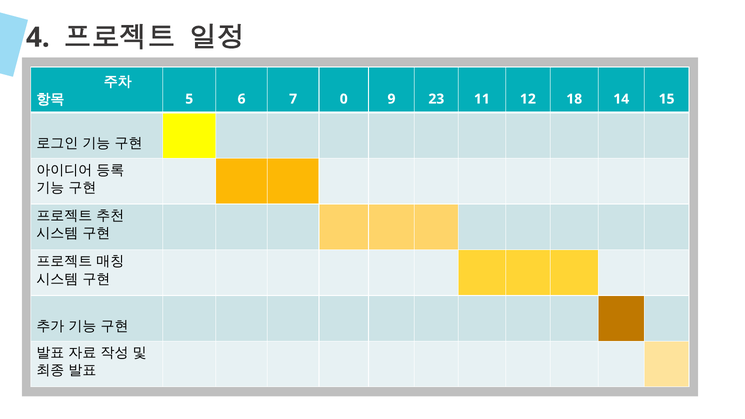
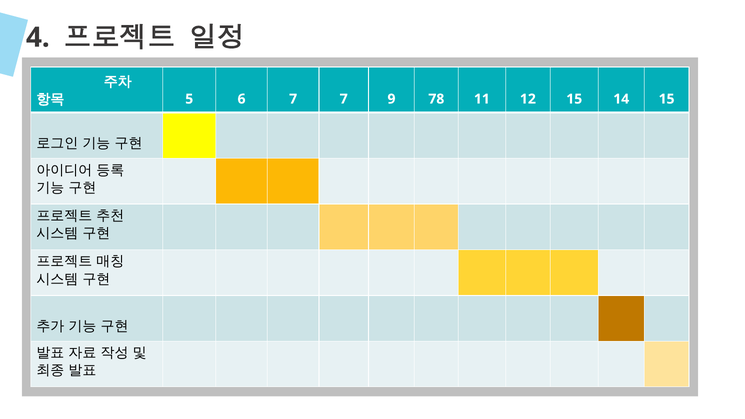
7 0: 0 -> 7 (344, 99)
23: 23 -> 78 (436, 99)
12 18: 18 -> 15 (574, 99)
